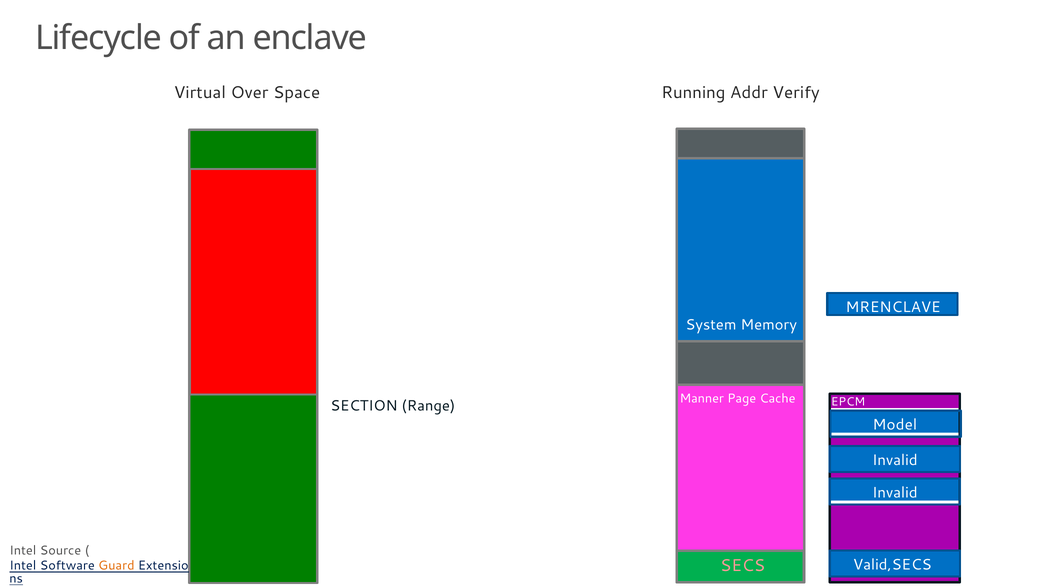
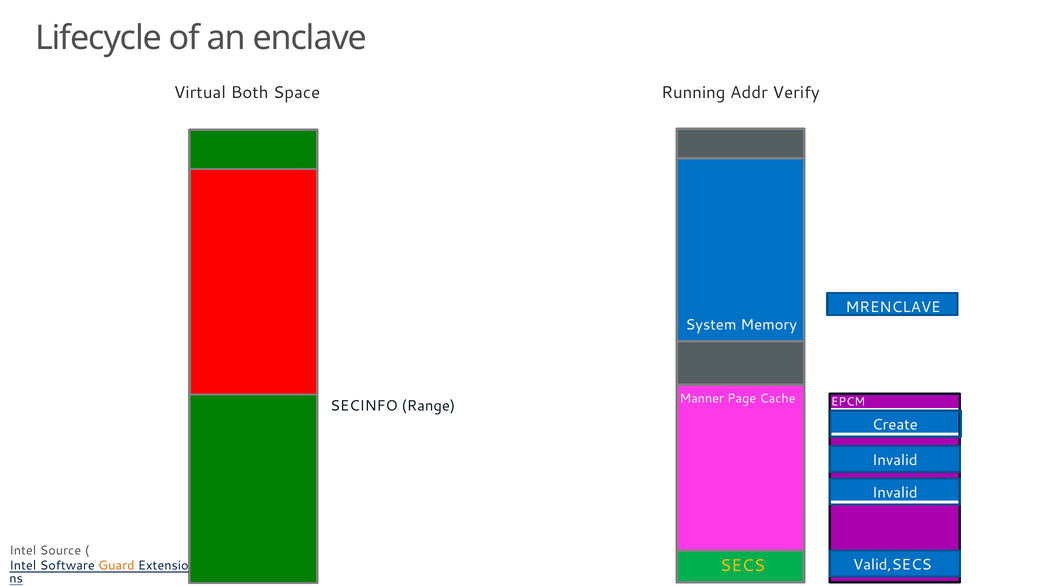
Over: Over -> Both (250, 93)
SECTION: SECTION -> SECINFO (364, 406)
Model: Model -> Create (895, 425)
SECS colour: pink -> yellow (743, 566)
